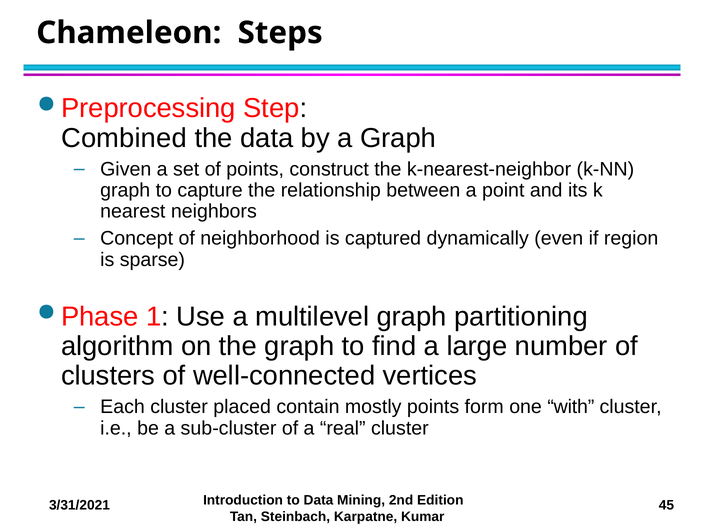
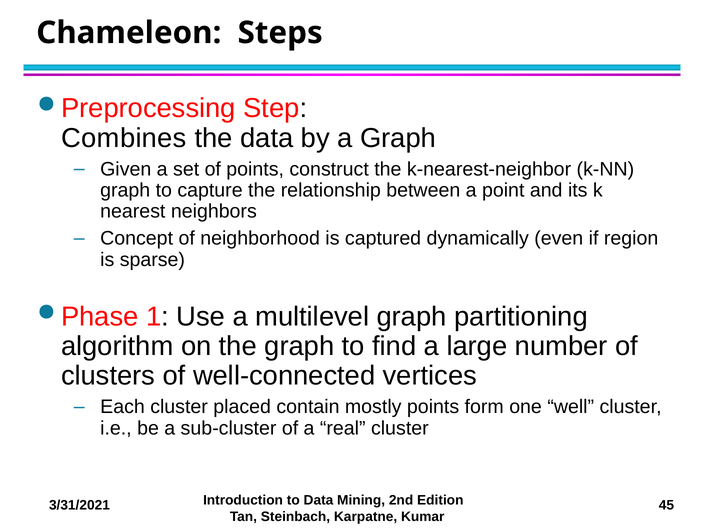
Combined: Combined -> Combines (124, 138)
with: with -> well (571, 407)
